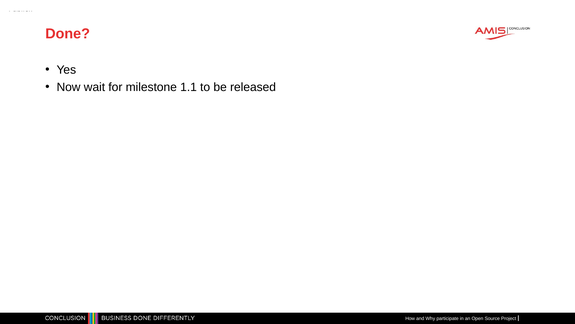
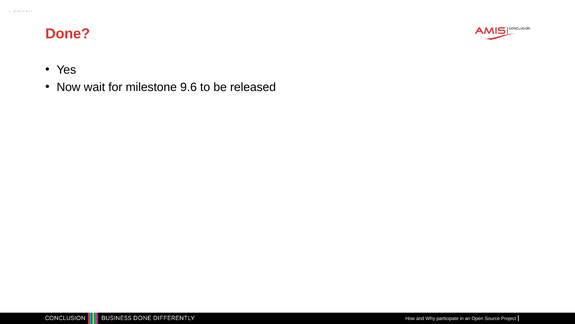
1.1: 1.1 -> 9.6 (189, 87)
